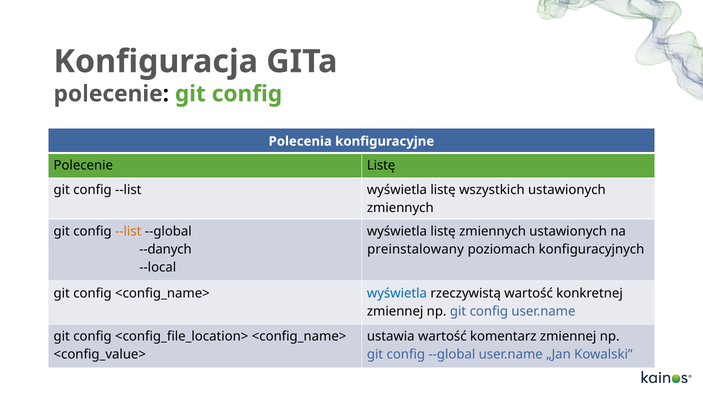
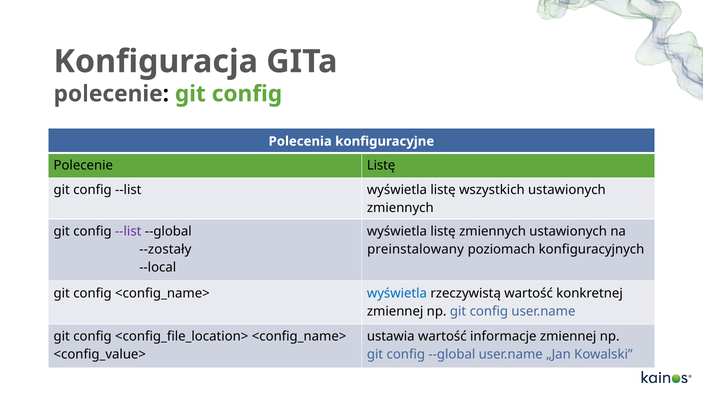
--list colour: orange -> purple (128, 231)
--danych: --danych -> --zostały (165, 249)
komentarz: komentarz -> informacje (503, 336)
